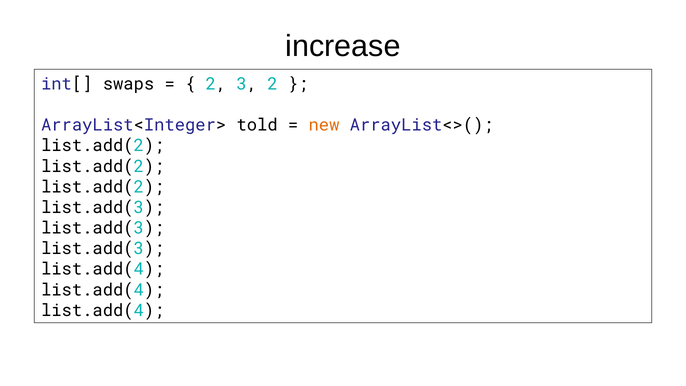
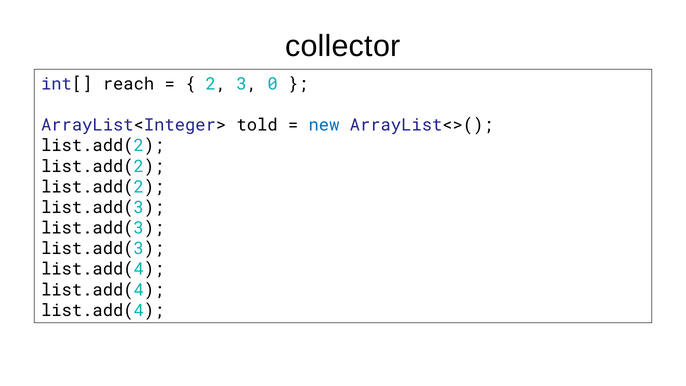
increase: increase -> collector (343, 46)
swaps: swaps -> reach (128, 84)
3 2: 2 -> 0 (273, 84)
new colour: orange -> blue (324, 125)
